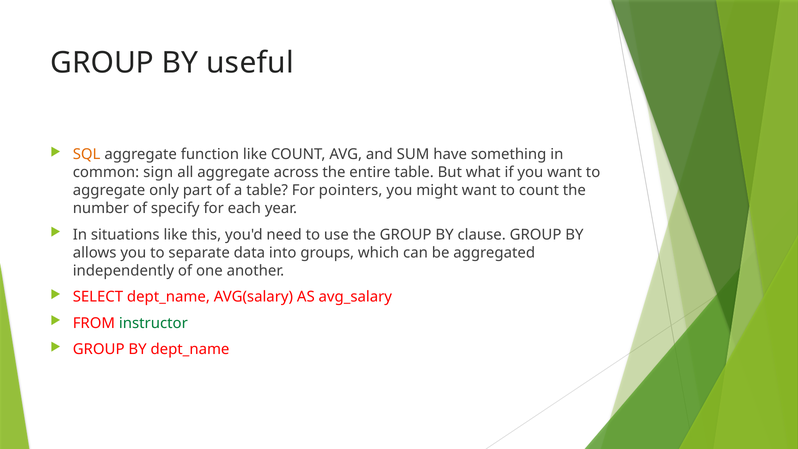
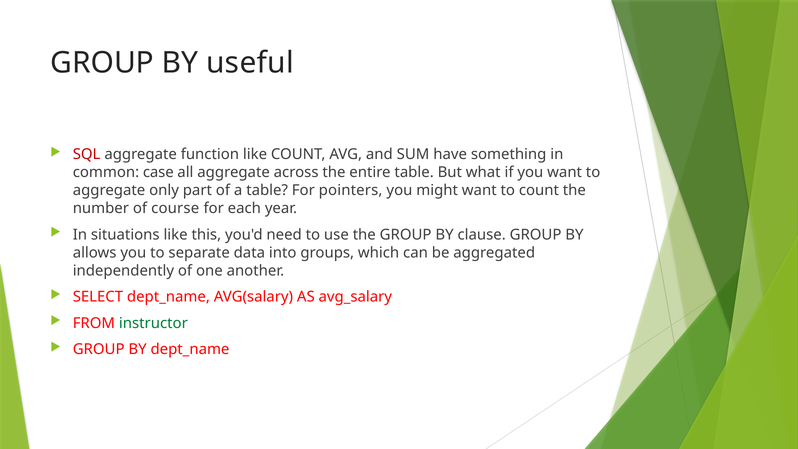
SQL colour: orange -> red (87, 154)
sign: sign -> case (158, 172)
specify: specify -> course (175, 208)
